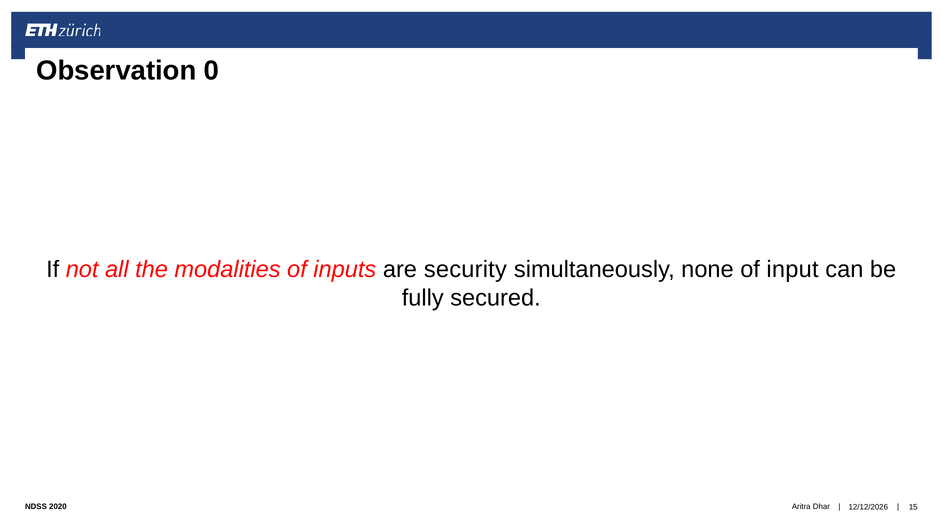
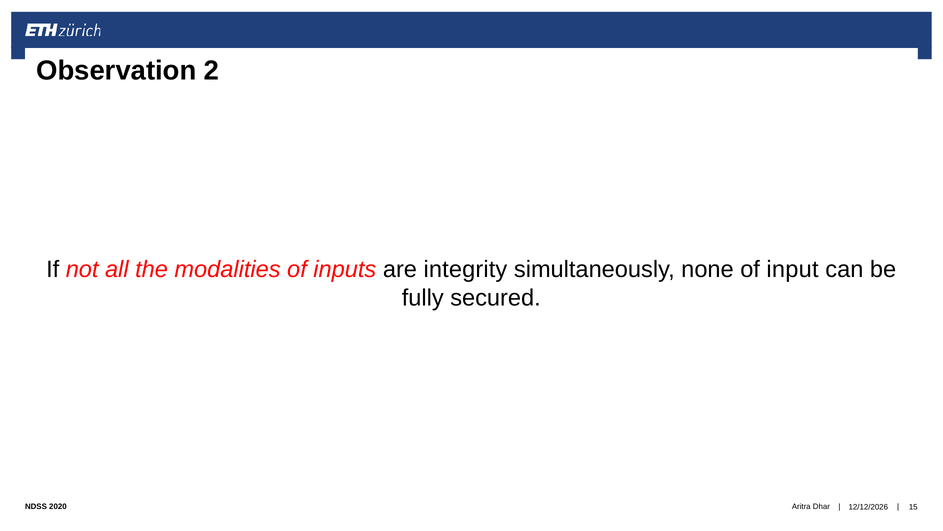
0: 0 -> 2 (212, 71)
security: security -> integrity (465, 269)
